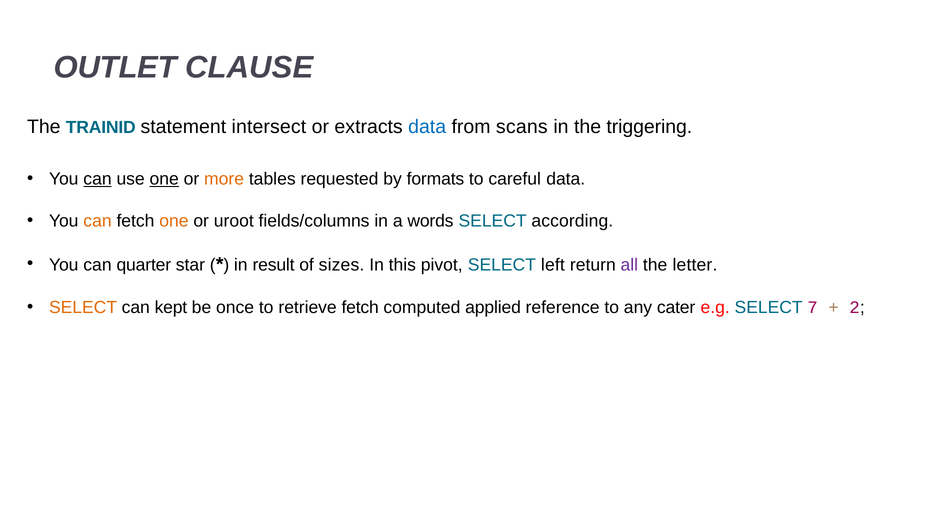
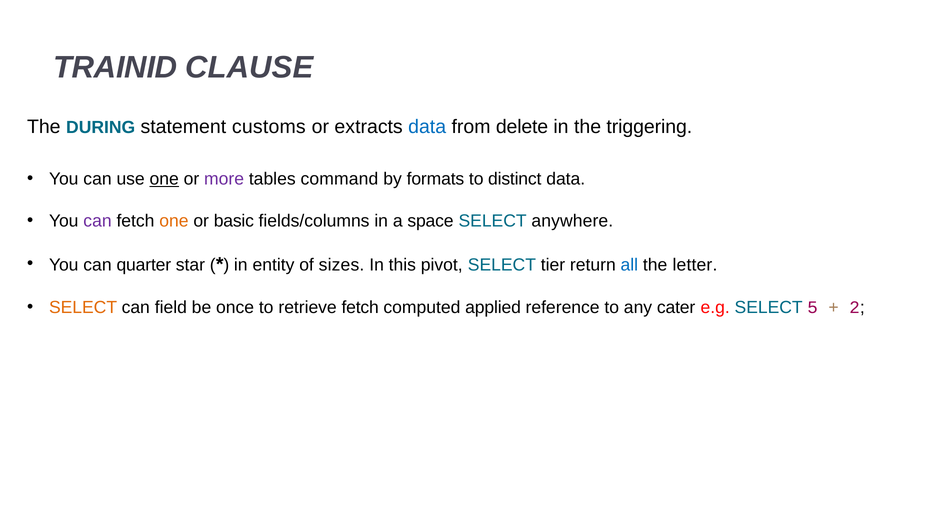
OUTLET: OUTLET -> TRAINID (115, 68)
TRAINID: TRAINID -> DURING (101, 128)
intersect: intersect -> customs (269, 127)
scans: scans -> delete (522, 127)
can underline: present -> none (98, 179)
more colour: orange -> purple (224, 179)
requested: requested -> command (339, 179)
careful: careful -> distinct (515, 179)
can colour: orange -> purple (98, 221)
uroot: uroot -> basic (234, 221)
words: words -> space (430, 221)
according: according -> anywhere (572, 221)
result: result -> entity (273, 265)
left: left -> tier (553, 265)
all colour: purple -> blue (629, 265)
kept: kept -> field (171, 307)
7: 7 -> 5 (813, 307)
